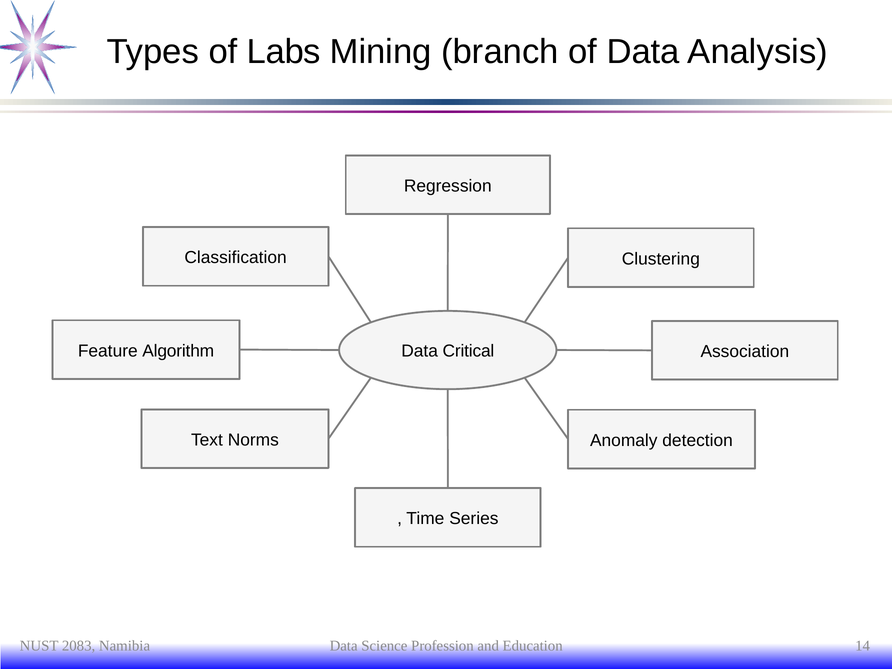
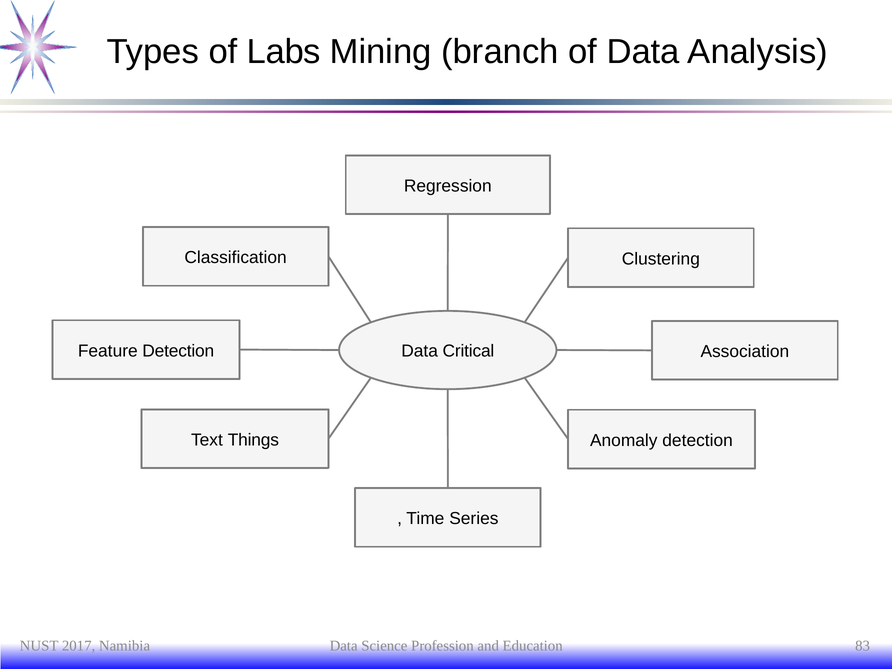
Feature Algorithm: Algorithm -> Detection (178, 351)
Norms: Norms -> Things (253, 440)
2083: 2083 -> 2017 (79, 646)
14: 14 -> 83 (863, 646)
